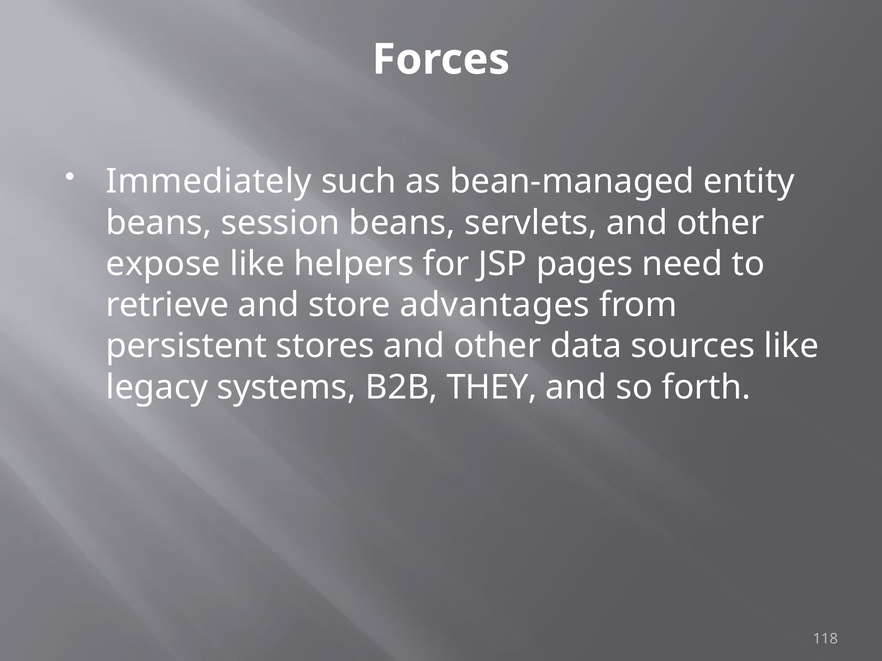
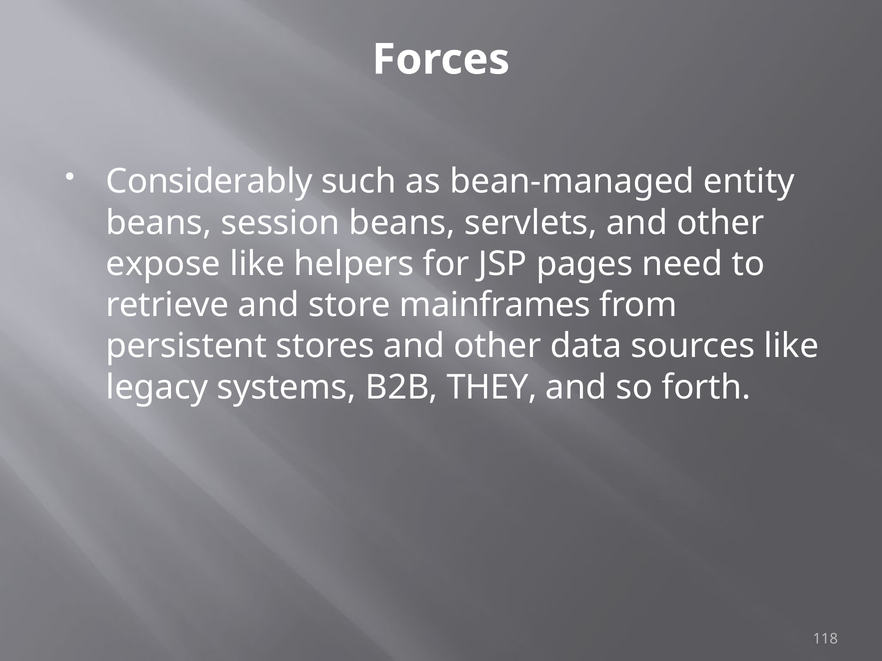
Immediately: Immediately -> Considerably (209, 182)
advantages: advantages -> mainframes (495, 305)
